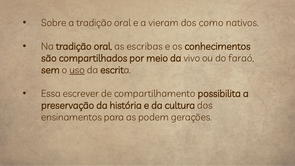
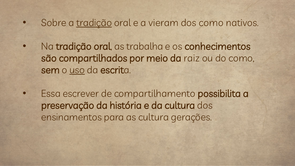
tradição underline: none -> present (94, 23)
escribas: escribas -> trabalha (145, 46)
vivo: vivo -> raiz (192, 58)
do faraó: faraó -> como (241, 58)
as podem: podem -> cultura (154, 117)
